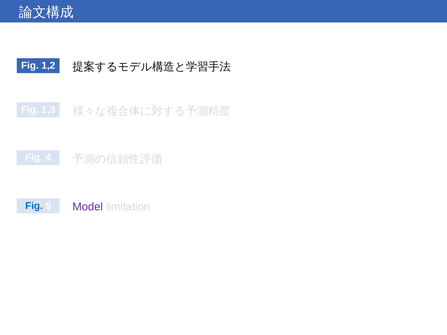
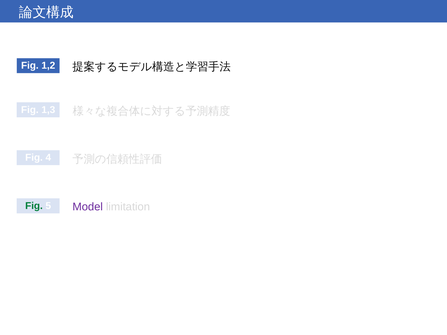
Fig colour: blue -> green (34, 206)
